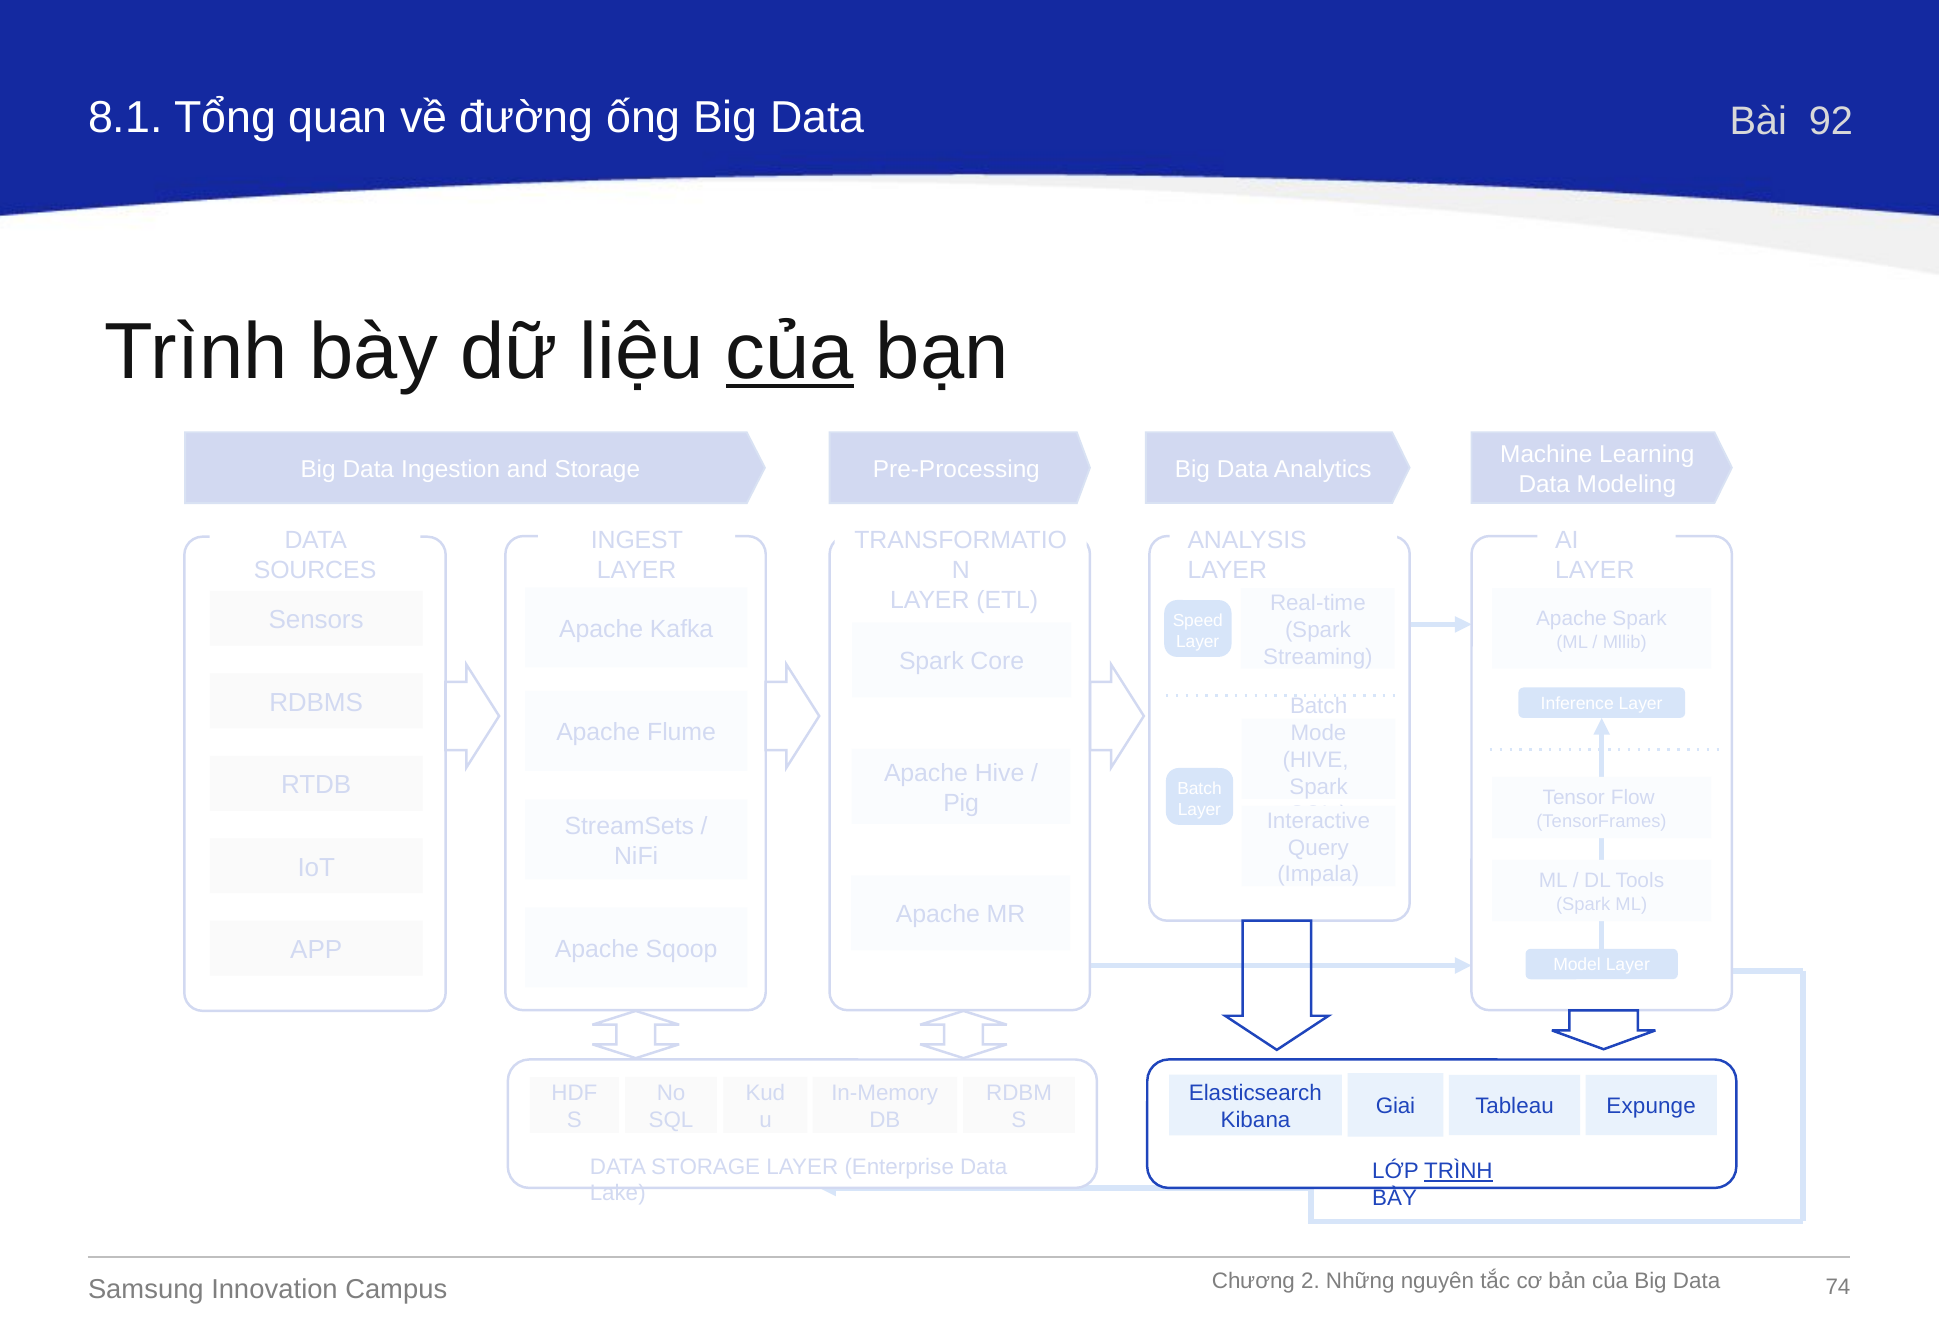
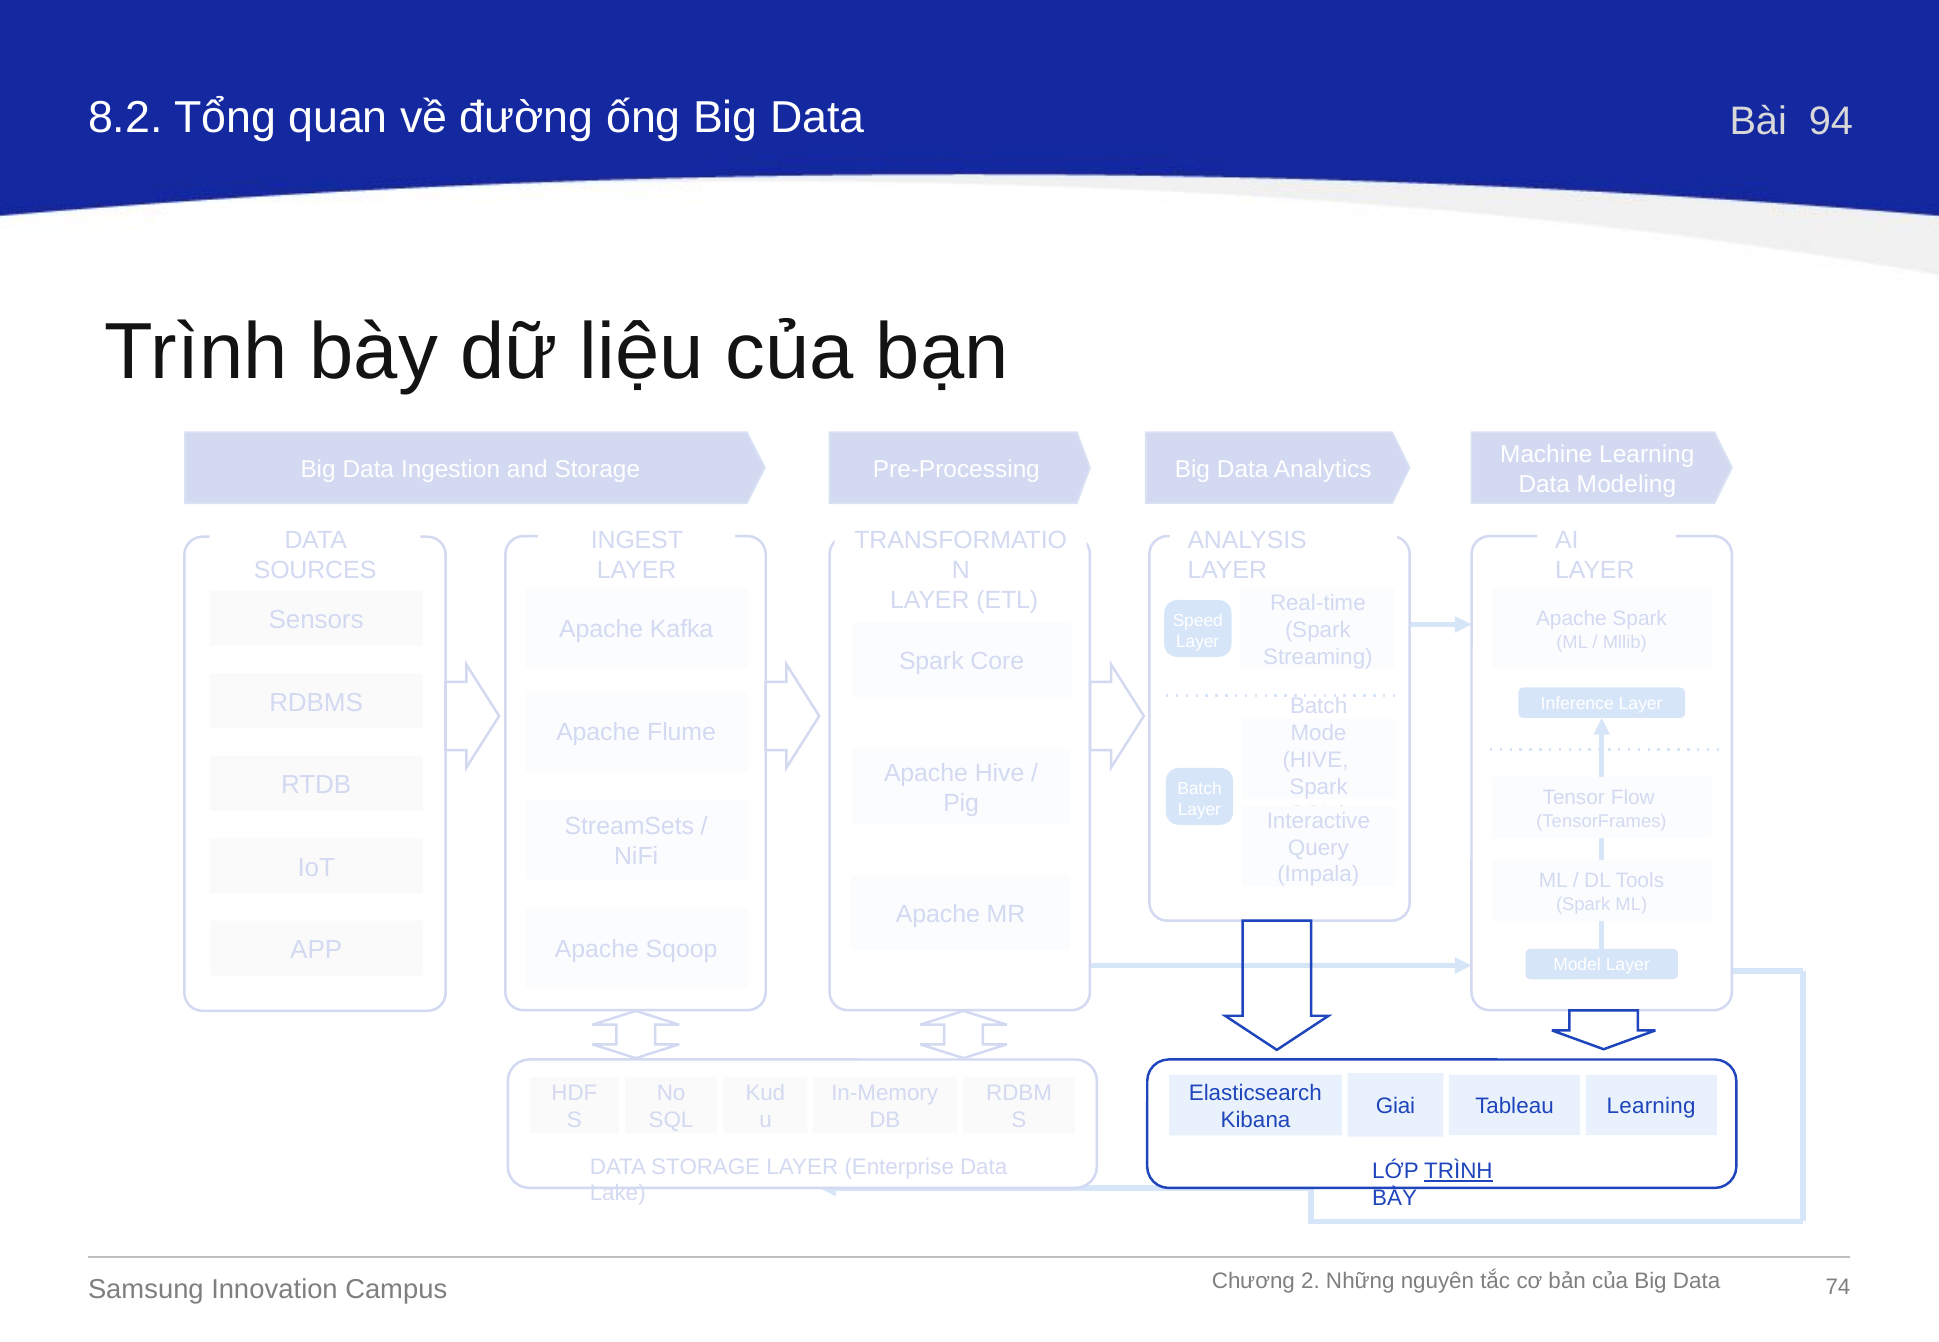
8.1: 8.1 -> 8.2 (125, 118)
92: 92 -> 94 (1831, 121)
của underline: present -> none (790, 352)
Expunge: Expunge -> Learning (1651, 1107)
